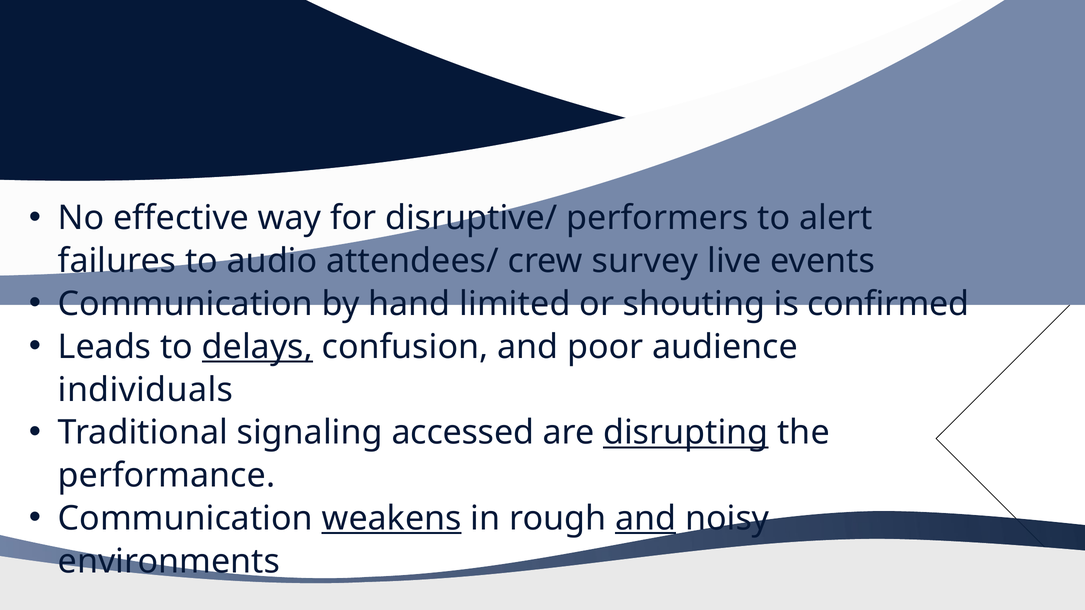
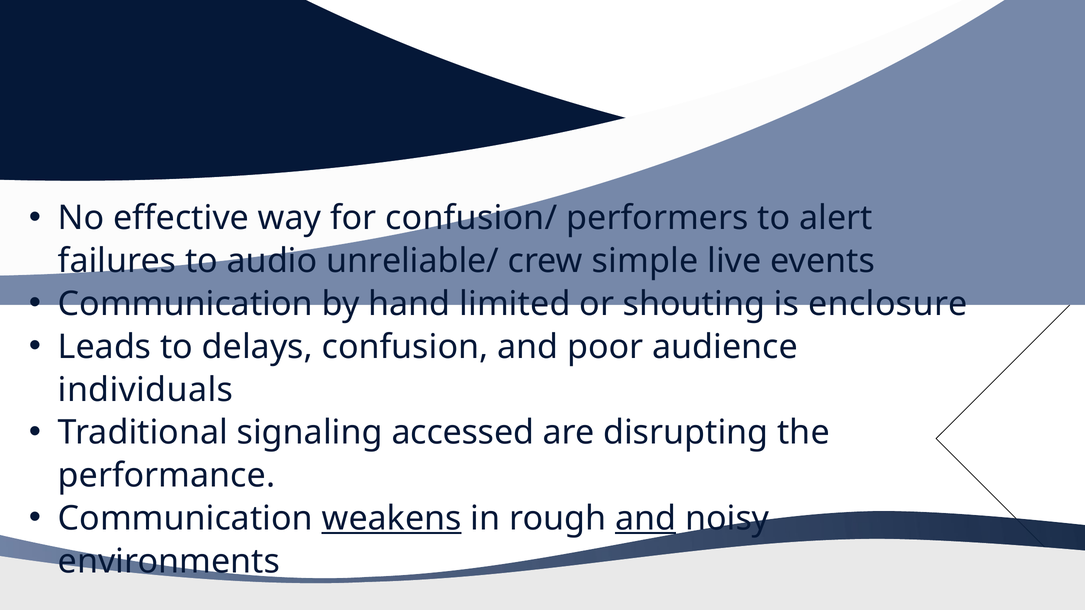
disruptive/: disruptive/ -> confusion/ (471, 218)
attendees/: attendees/ -> unreliable/ (413, 261)
survey: survey -> simple (645, 261)
confirmed: confirmed -> enclosure (888, 304)
delays underline: present -> none (257, 347)
disrupting underline: present -> none (686, 433)
